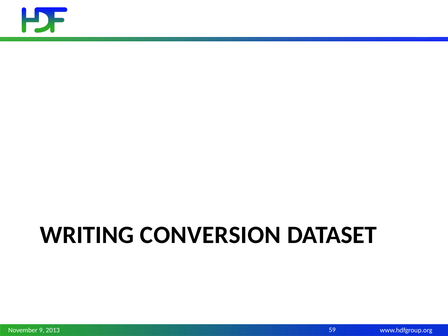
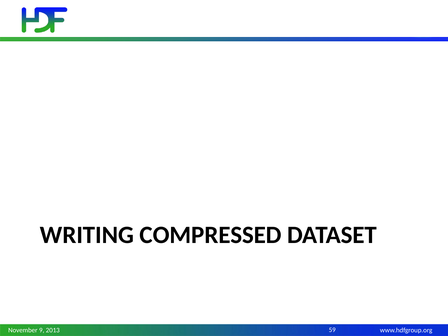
CONVERSION: CONVERSION -> COMPRESSED (211, 235)
